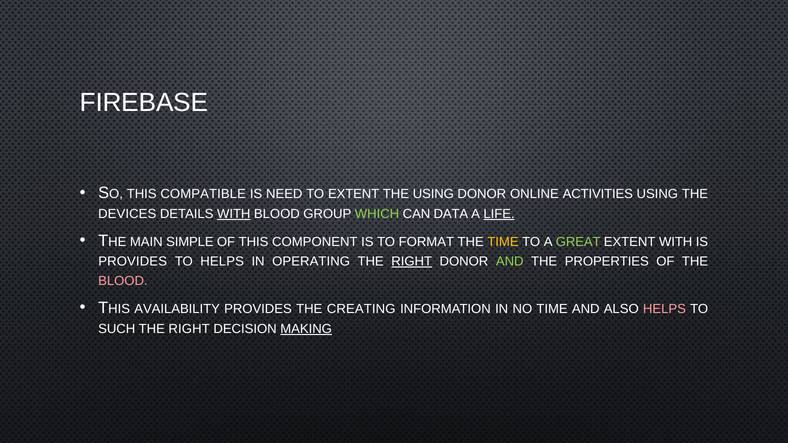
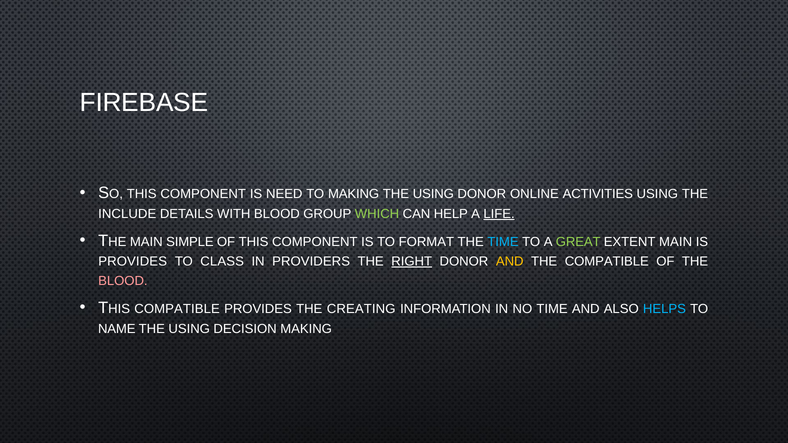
COMPATIBLE: COMPATIBLE -> COMPONENT (203, 194)
TO EXTENT: EXTENT -> MAKING (354, 194)
DEVICES: DEVICES -> INCLUDE (127, 214)
WITH underline: present -> none (234, 214)
DATA: DATA -> HELP (451, 214)
TIME colour: yellow -> light blue (503, 242)
EXTENT WITH: WITH -> MAIN (676, 242)
TO HELPS: HELPS -> CLASS (222, 262)
OPERATING: OPERATING -> PROVIDERS (311, 262)
AND colour: light green -> yellow (510, 262)
THE PROPERTIES: PROPERTIES -> COMPATIBLE (607, 262)
AVAILABILITY: AVAILABILITY -> COMPATIBLE (177, 309)
HELPS colour: pink -> light blue (664, 309)
SUCH: SUCH -> NAME (117, 329)
RIGHT: RIGHT -> USING (189, 329)
MAKING underline: present -> none (306, 329)
